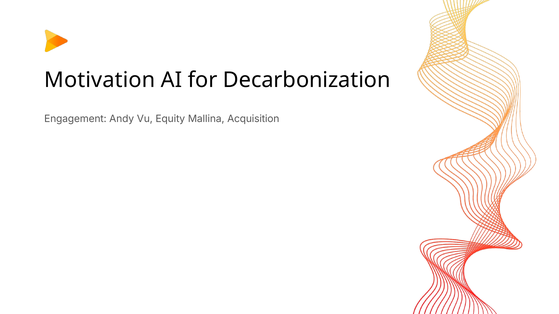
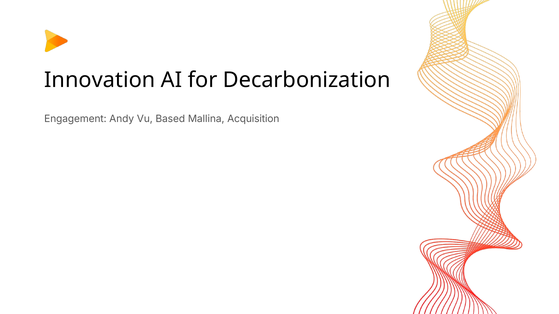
Motivation: Motivation -> Innovation (100, 80)
Equity: Equity -> Based (170, 119)
